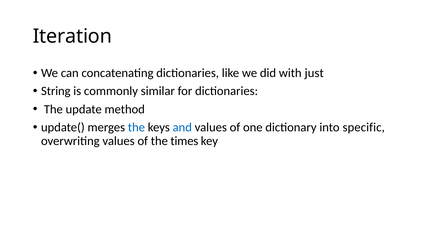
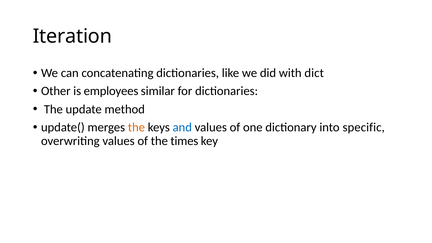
just: just -> dict (314, 73)
String: String -> Other (56, 91)
commonly: commonly -> employees (111, 91)
the colour: blue -> orange (136, 127)
